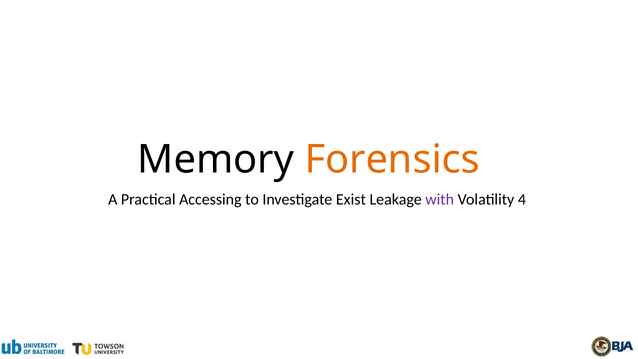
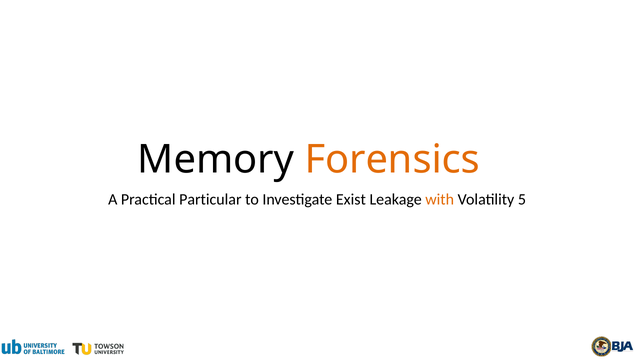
Accessing: Accessing -> Particular (210, 199)
with colour: purple -> orange (440, 199)
4: 4 -> 5 (522, 199)
